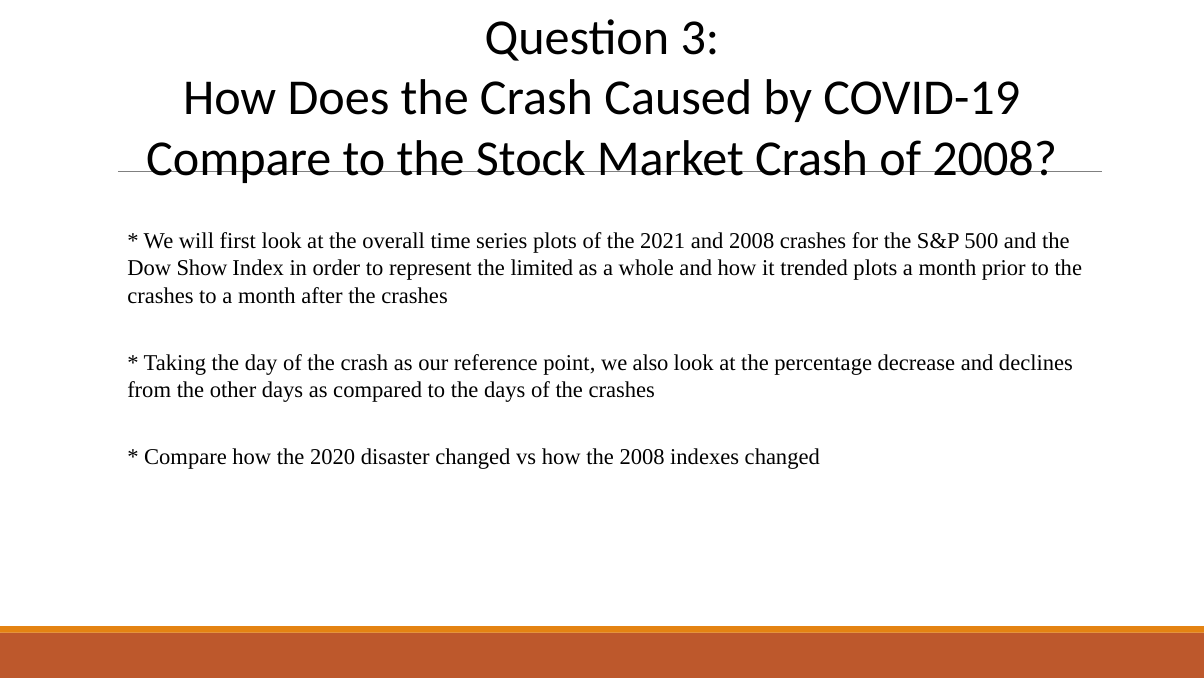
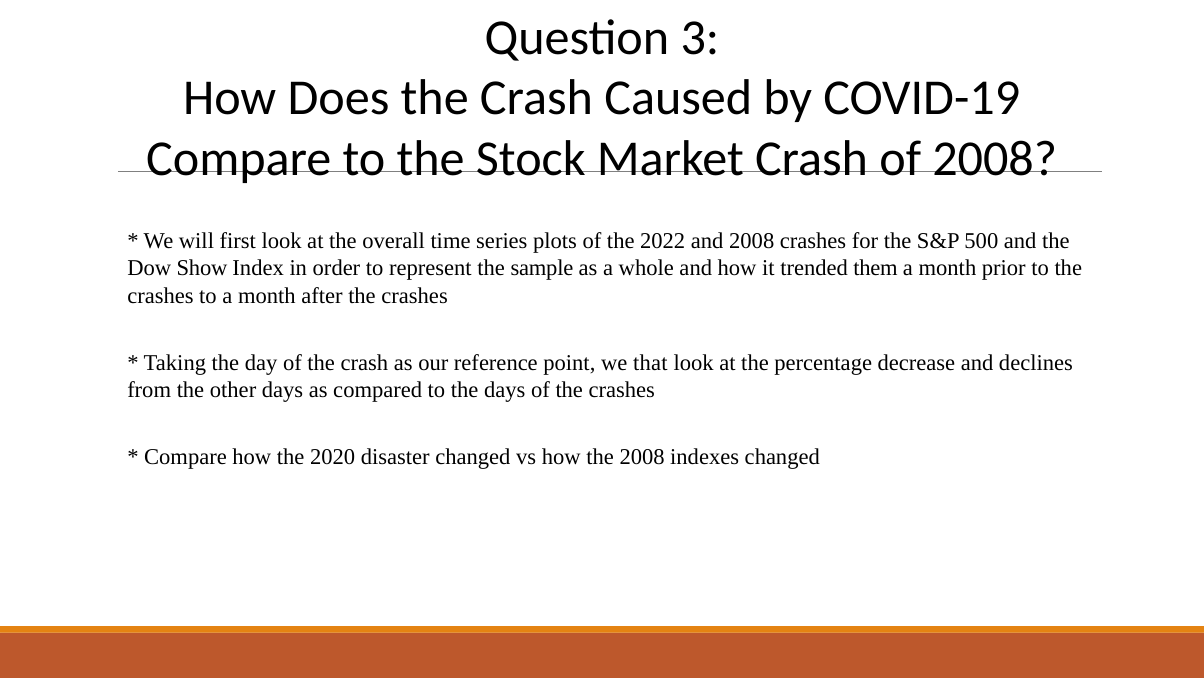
2021: 2021 -> 2022 (663, 241)
limited: limited -> sample (542, 268)
trended plots: plots -> them (876, 268)
also: also -> that (650, 362)
